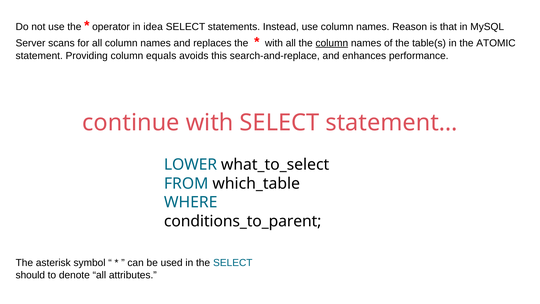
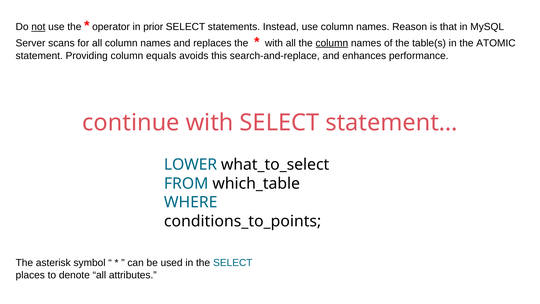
not underline: none -> present (38, 27)
idea: idea -> prior (153, 27)
conditions_to_parent: conditions_to_parent -> conditions_to_points (243, 221)
should: should -> places (30, 275)
